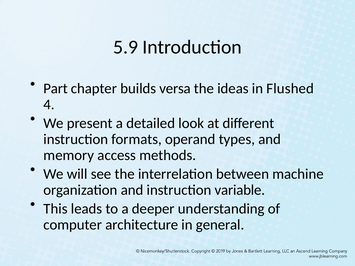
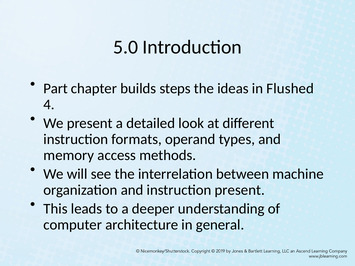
5.9: 5.9 -> 5.0 (126, 47)
versa: versa -> steps (175, 89)
instruction variable: variable -> present (240, 190)
